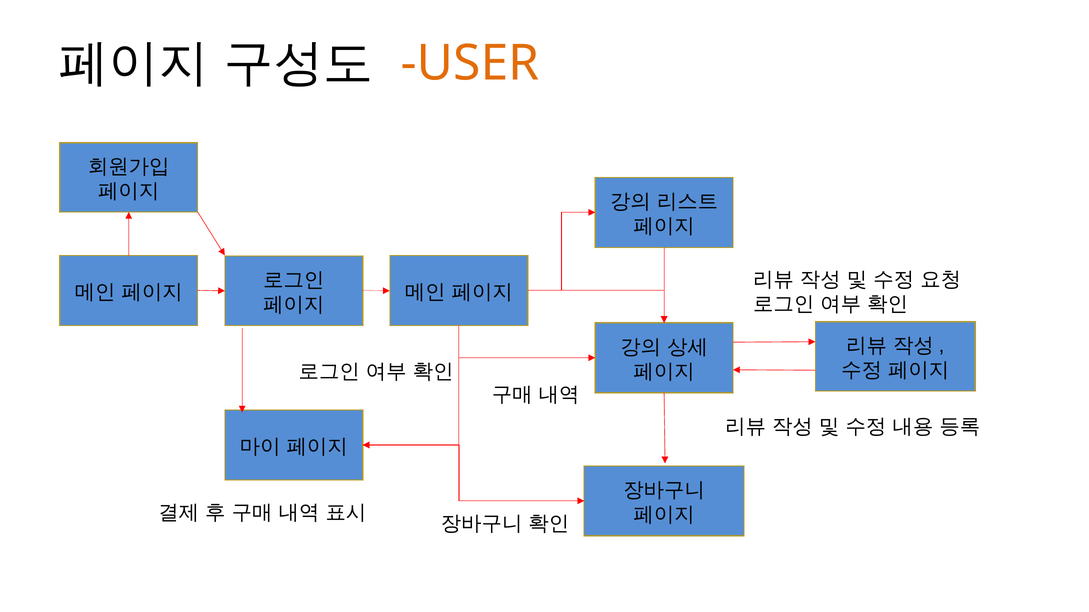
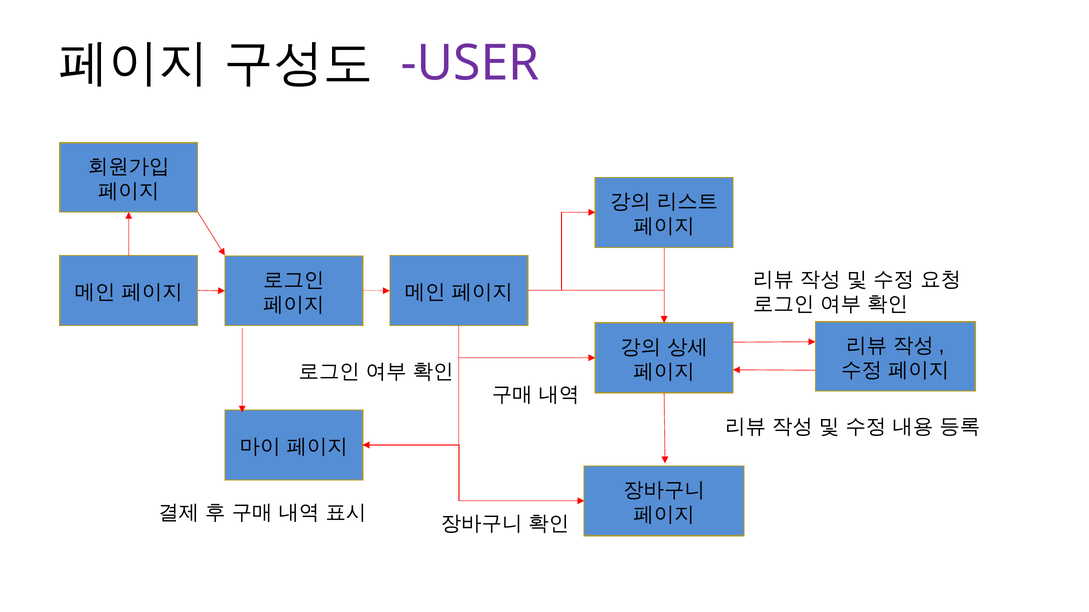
USER colour: orange -> purple (470, 63)
